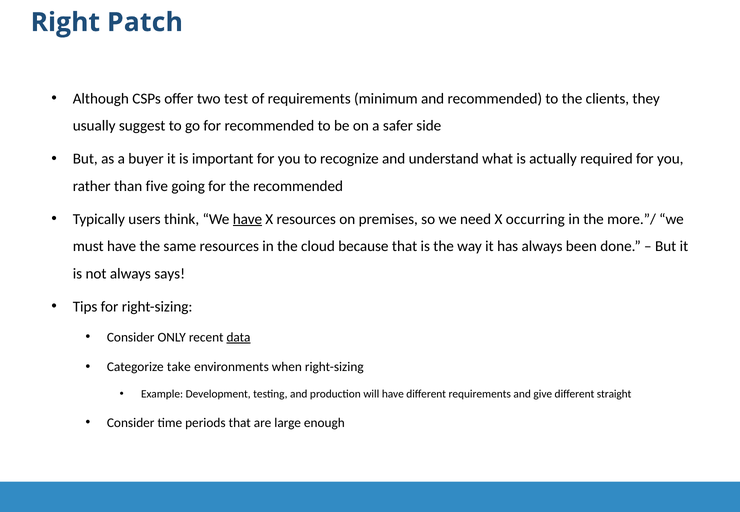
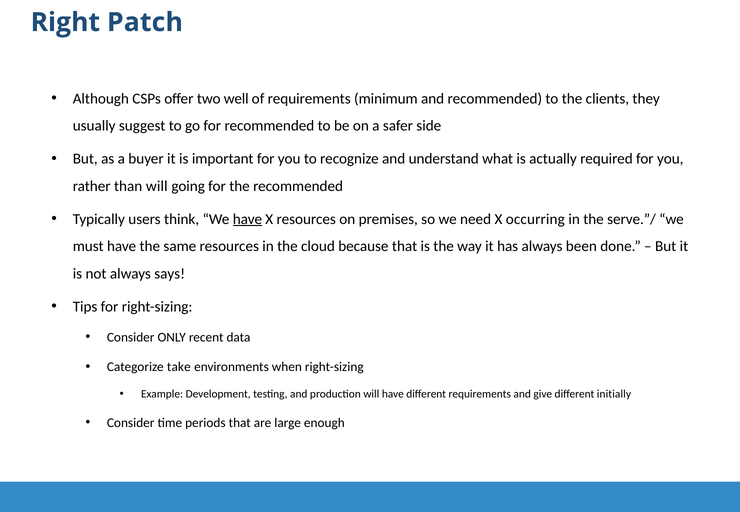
test: test -> well (236, 99)
than five: five -> will (157, 186)
more.”/: more.”/ -> serve.”/ (632, 219)
data underline: present -> none (238, 337)
straight: straight -> initially (614, 394)
